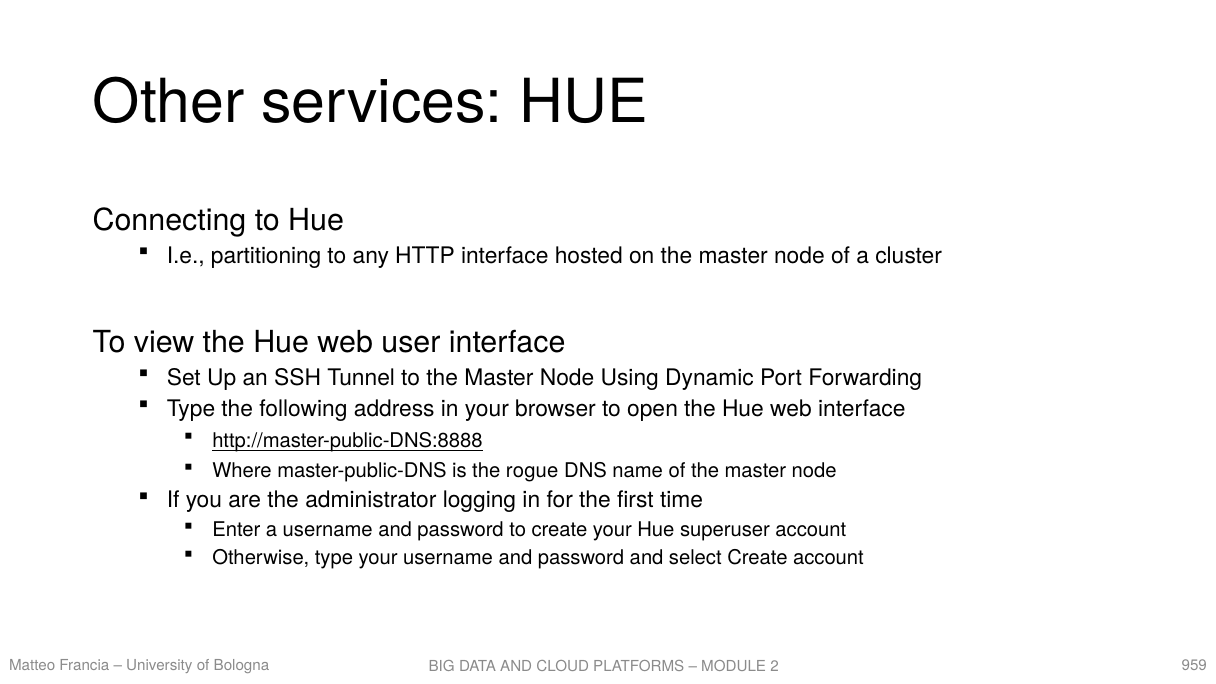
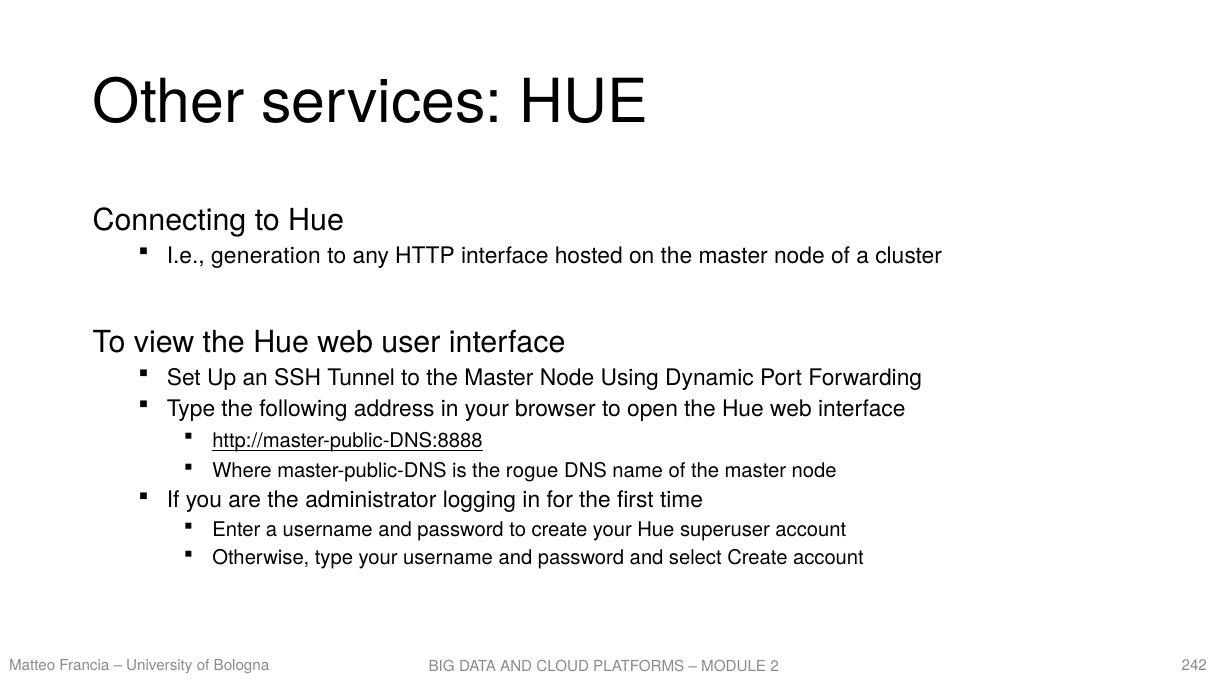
partitioning: partitioning -> generation (266, 256)
959: 959 -> 242 (1194, 665)
